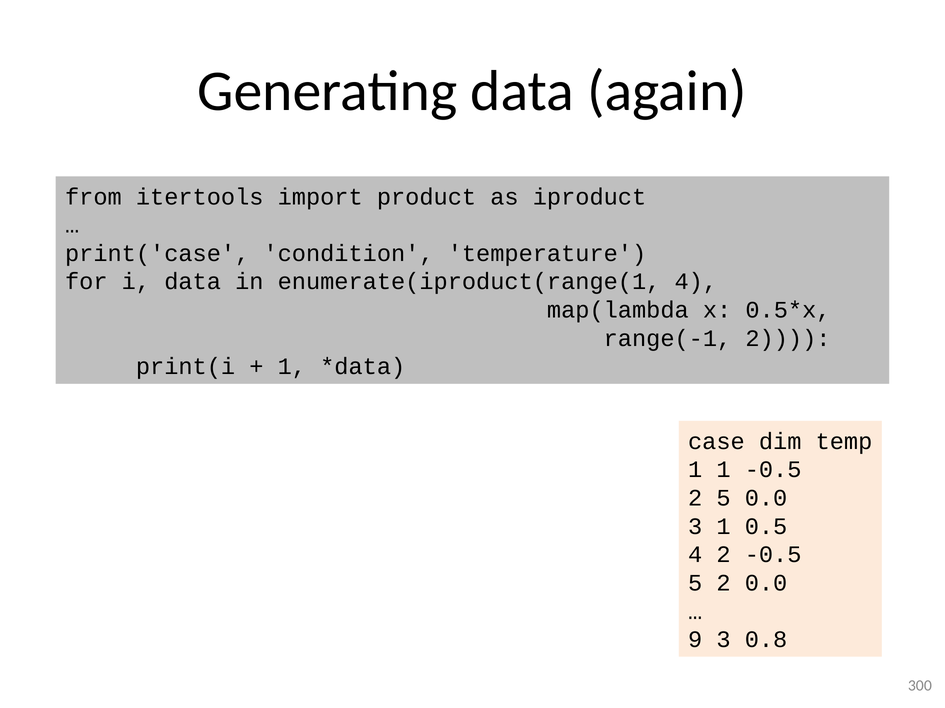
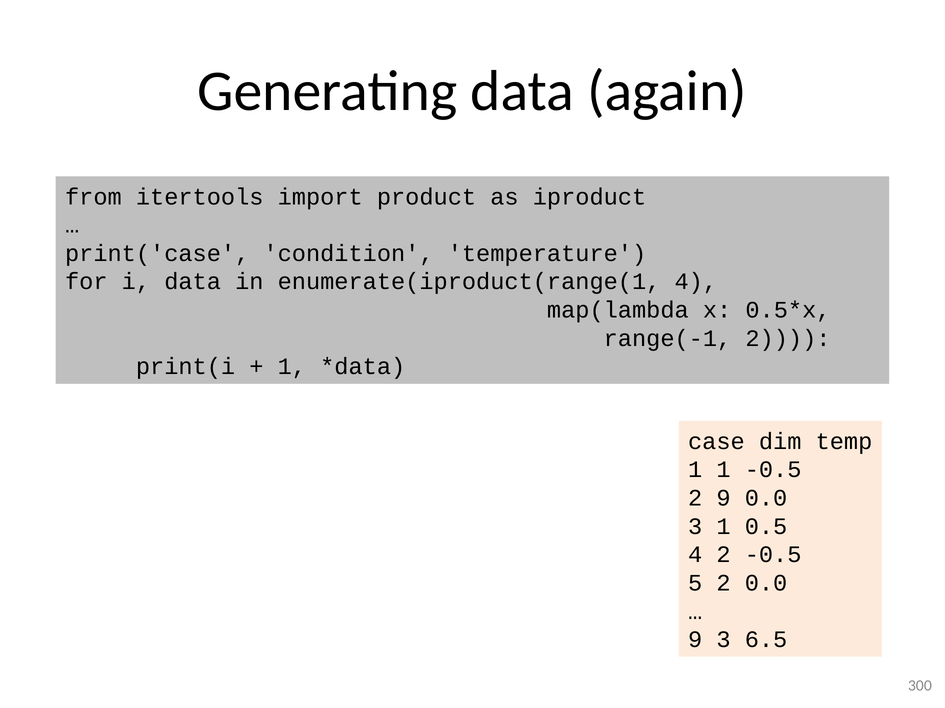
2 5: 5 -> 9 (724, 498)
0.8: 0.8 -> 6.5 (766, 640)
